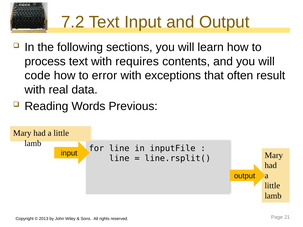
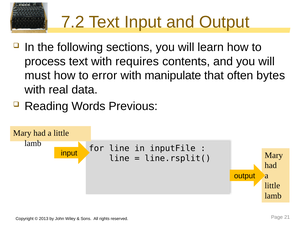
code: code -> must (38, 76)
exceptions: exceptions -> manipulate (173, 76)
result: result -> bytes (271, 76)
